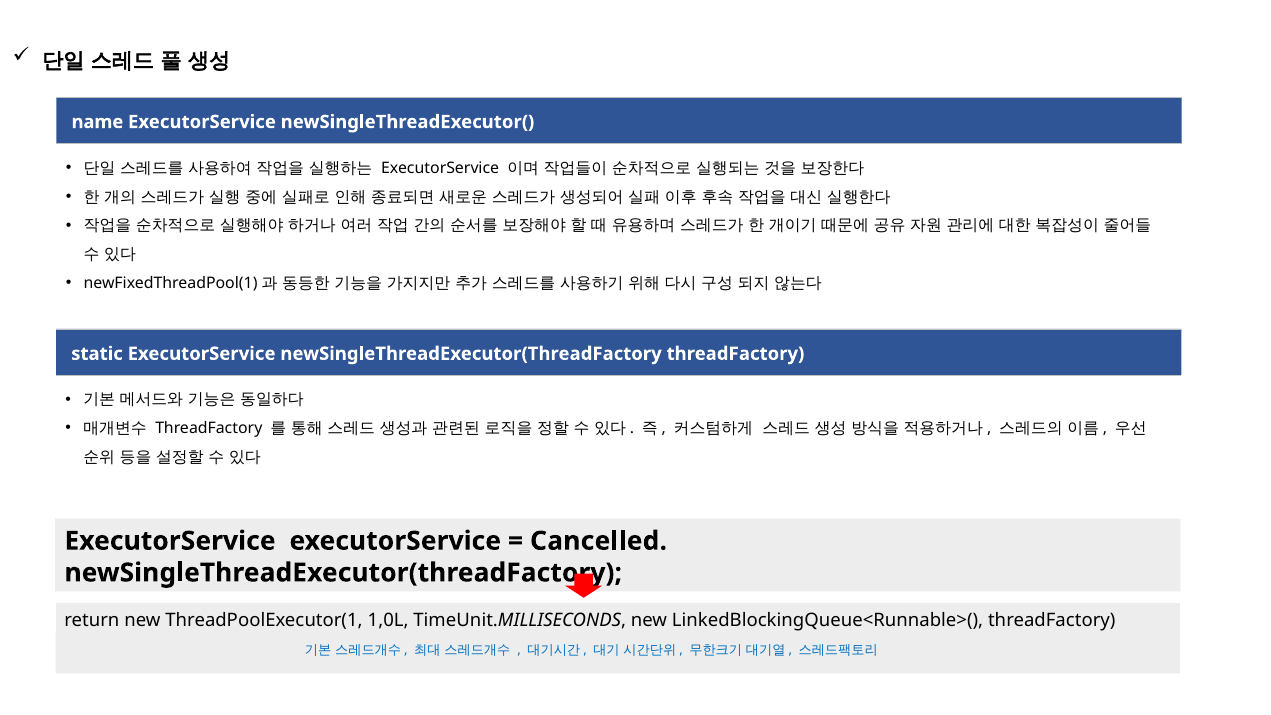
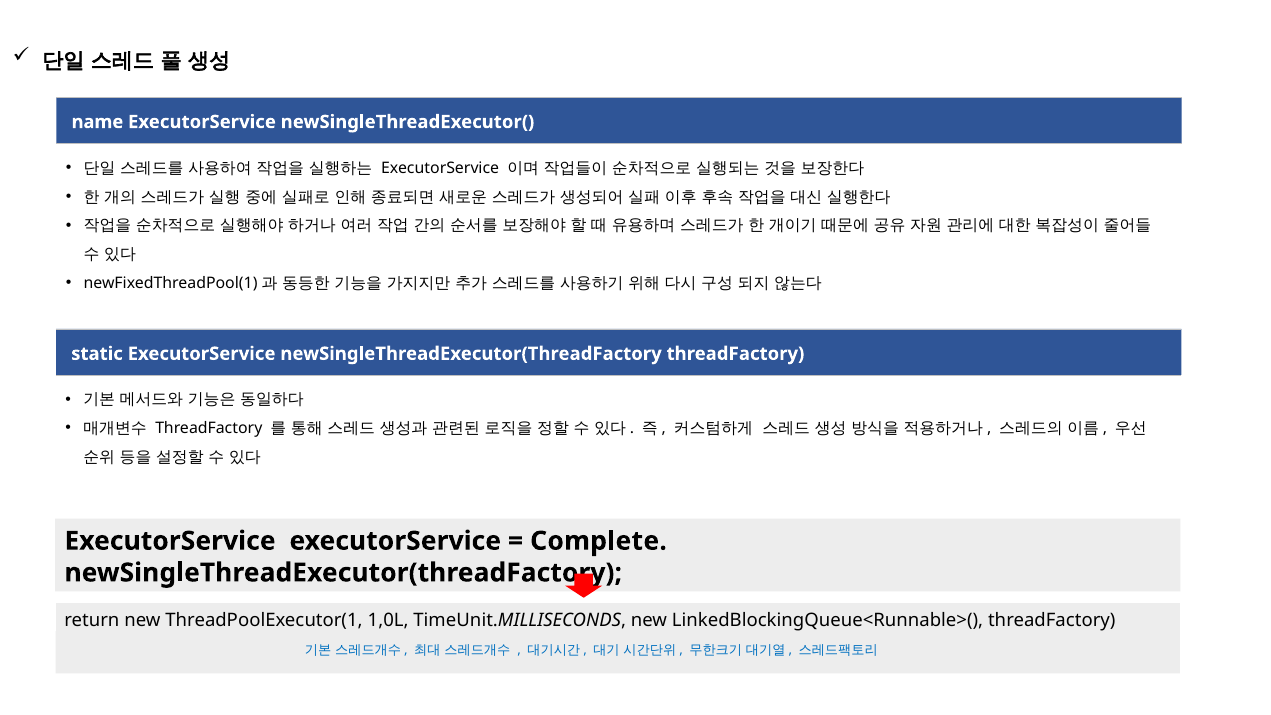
Cancelled: Cancelled -> Complete (598, 541)
